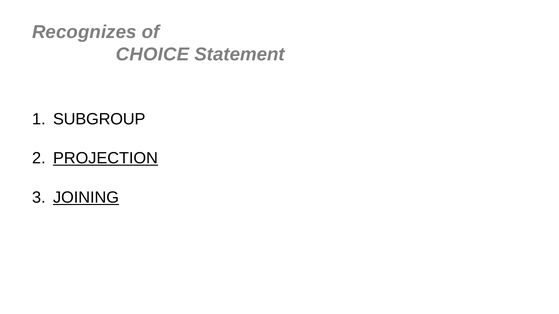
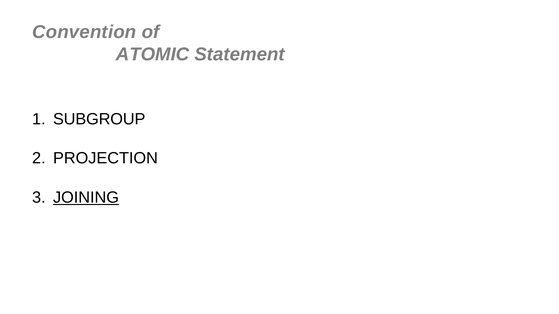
Recognizes: Recognizes -> Convention (84, 32)
CHOICE: CHOICE -> ATOMIC (153, 54)
PROJECTION underline: present -> none (105, 159)
